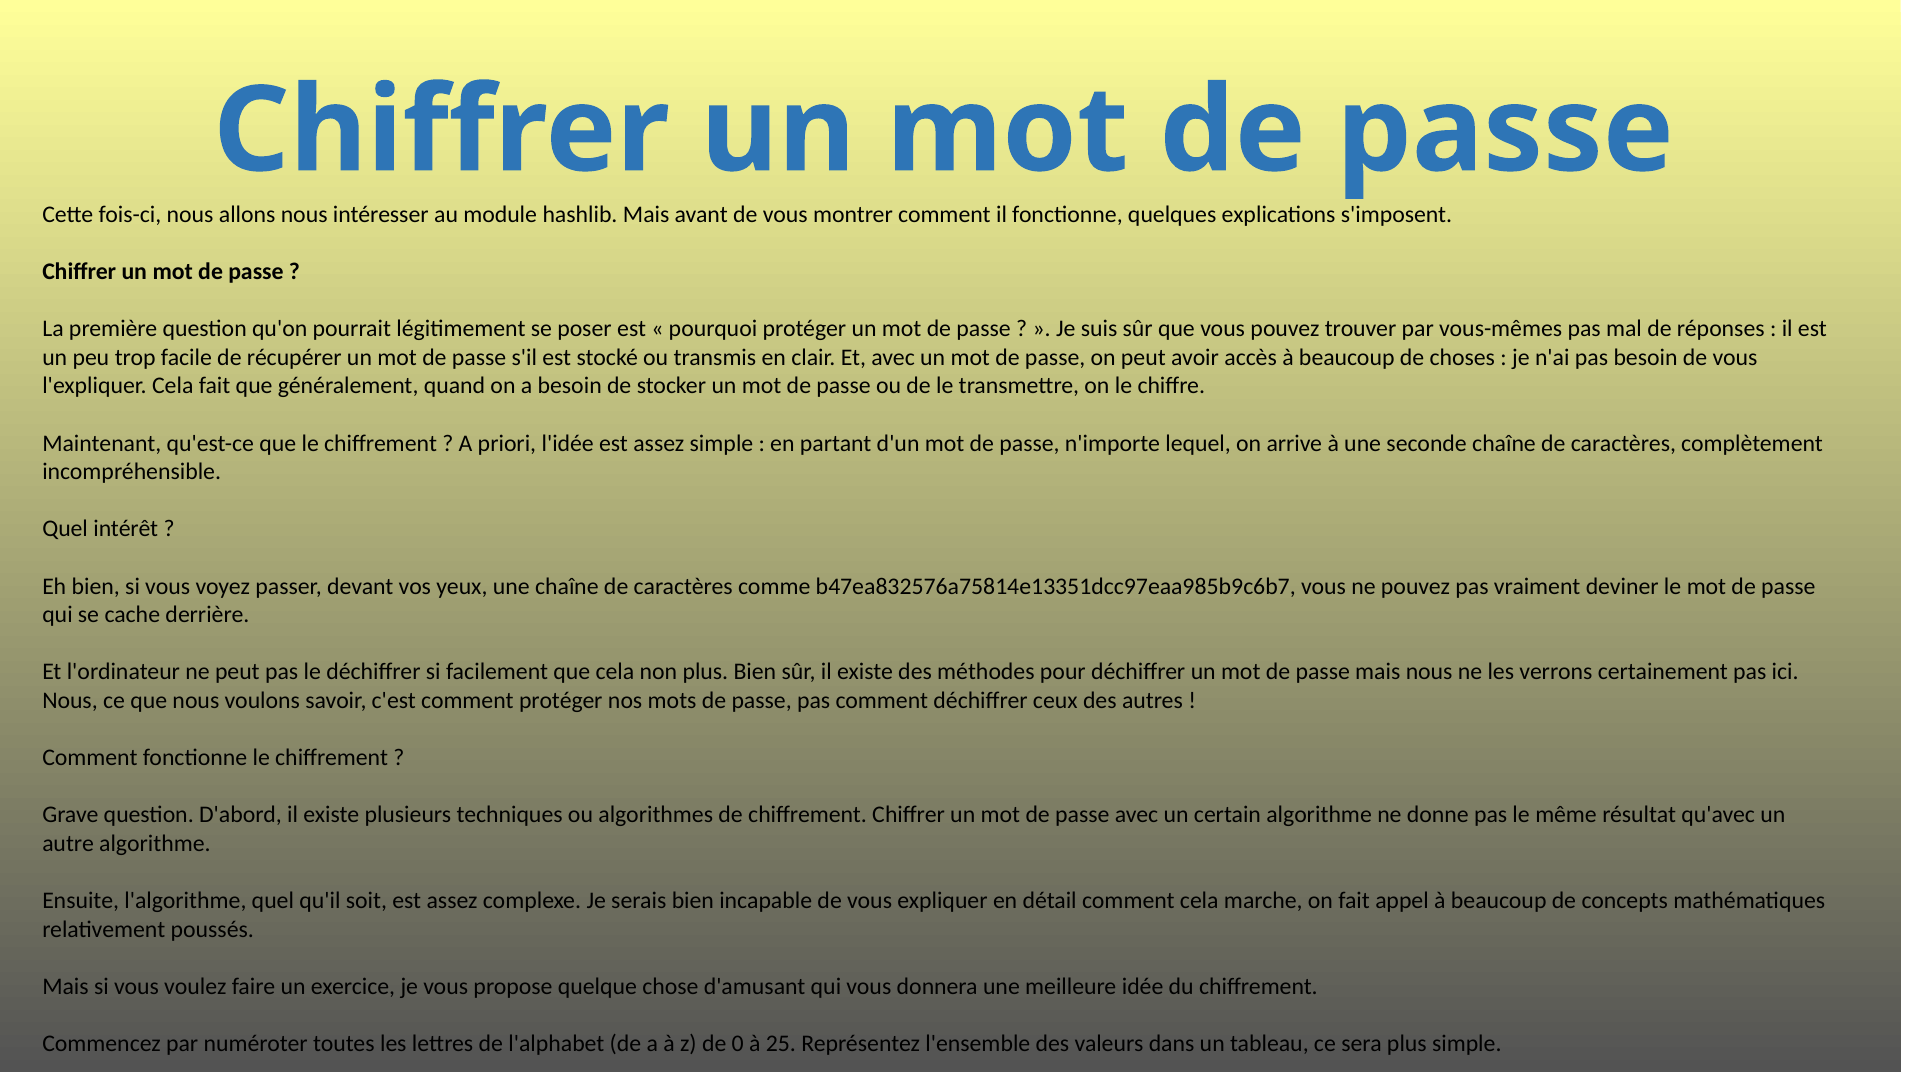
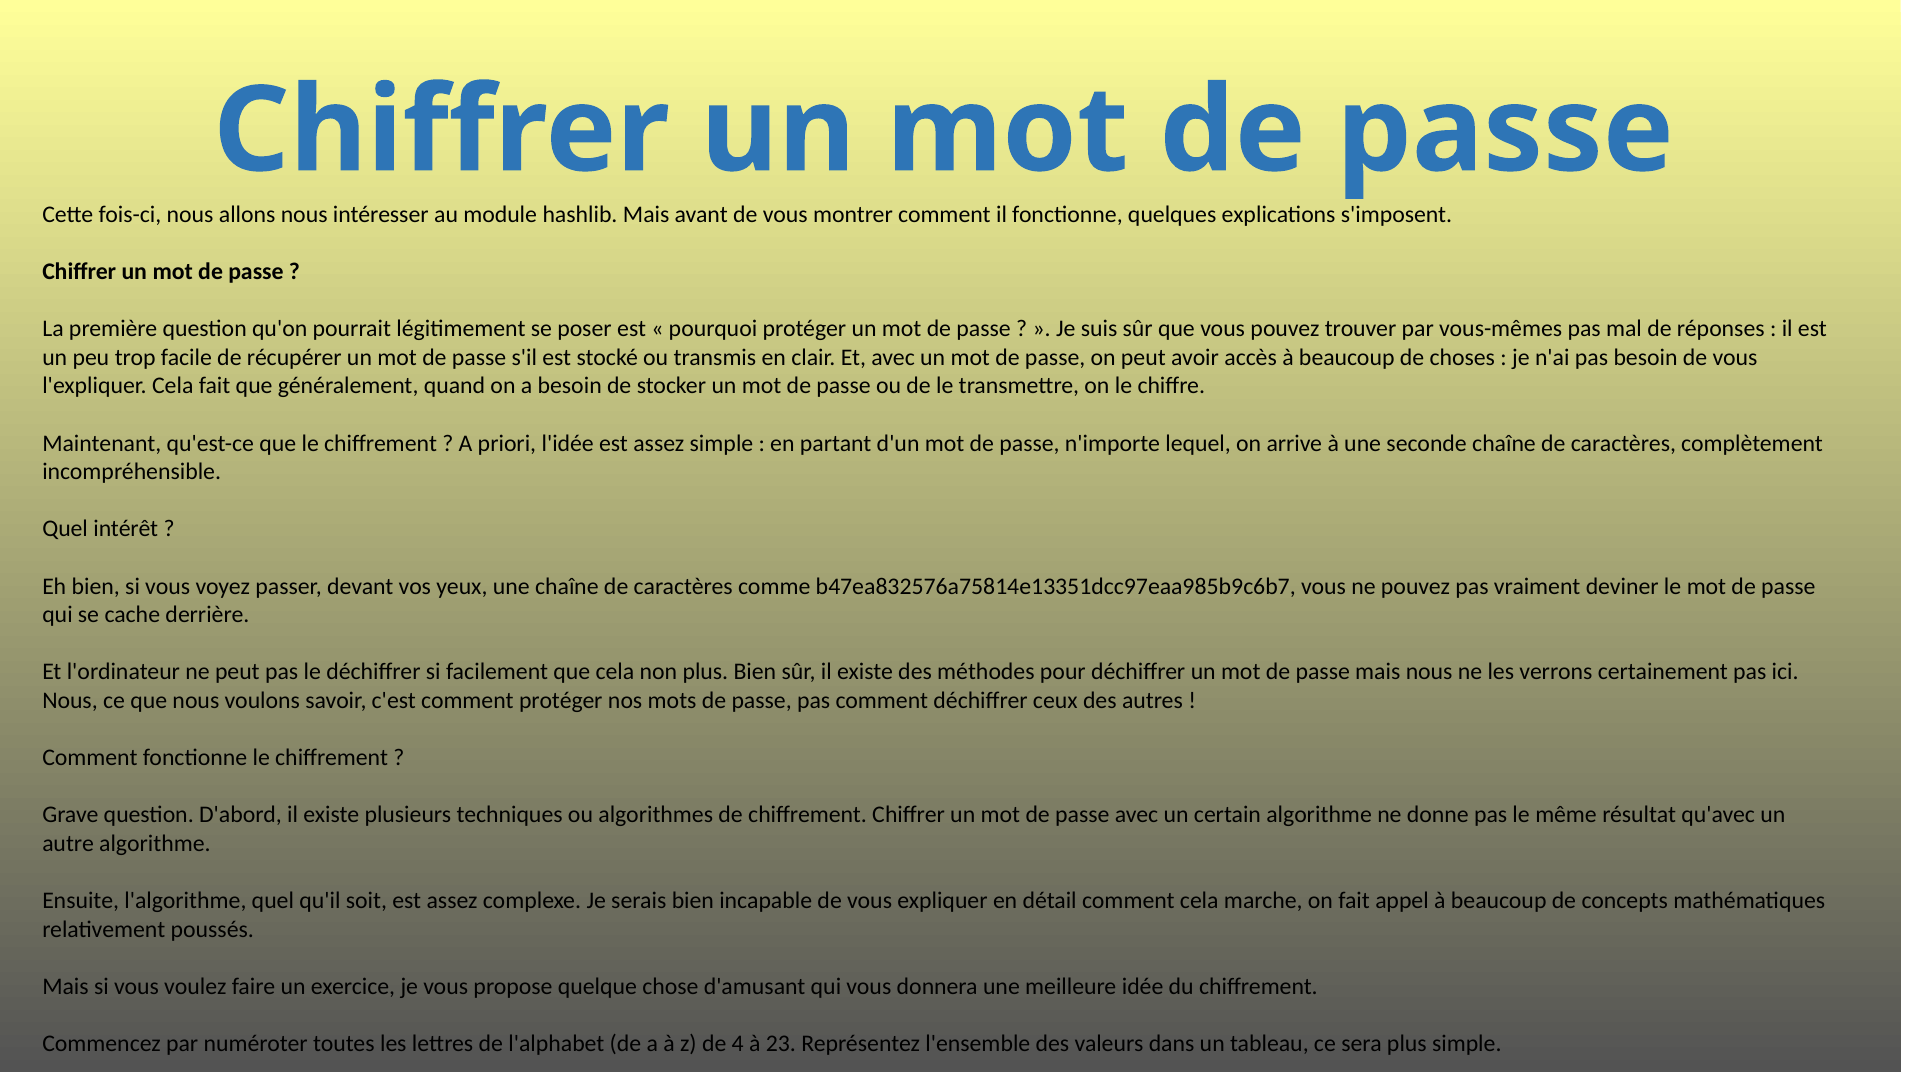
0: 0 -> 4 (738, 1043)
25: 25 -> 23 (781, 1043)
